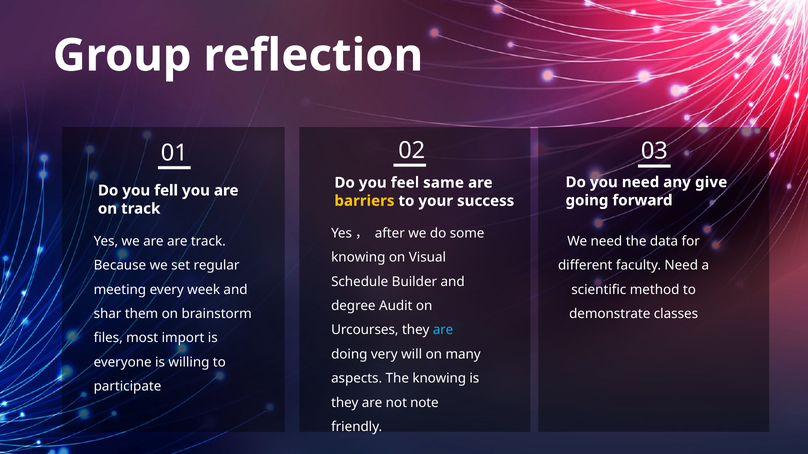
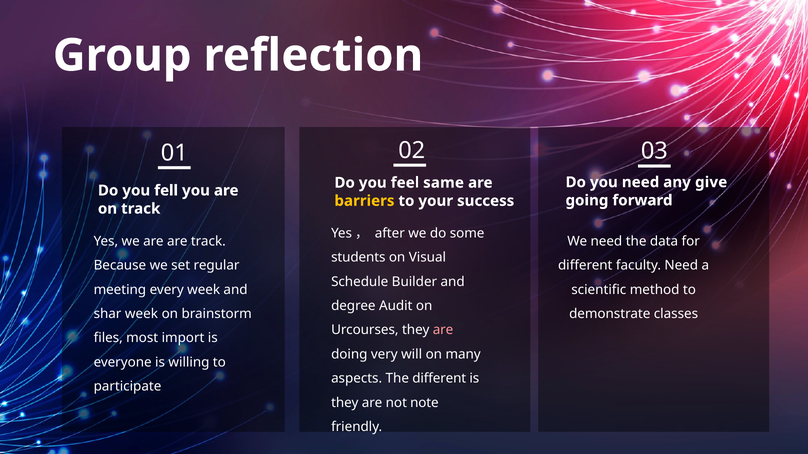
knowing: knowing -> students (358, 258)
shar them: them -> week (141, 314)
are colour: light blue -> pink (443, 330)
The knowing: knowing -> different (439, 379)
